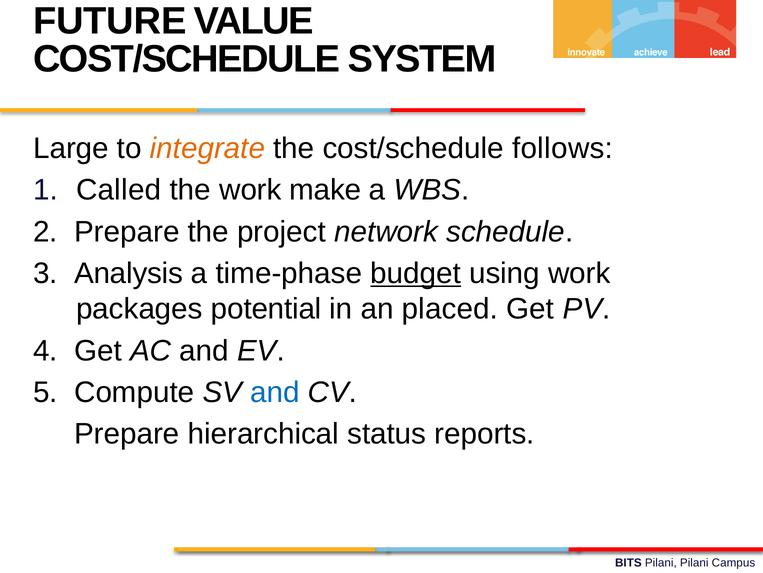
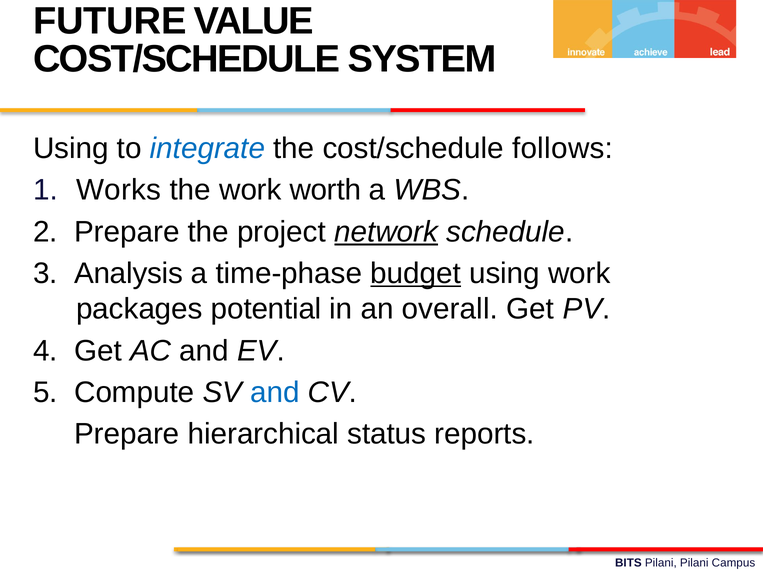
Large: Large -> Using (71, 148)
integrate colour: orange -> blue (208, 148)
Called: Called -> Works (119, 190)
make: make -> worth (325, 190)
network underline: none -> present (386, 232)
placed: placed -> overall (450, 309)
